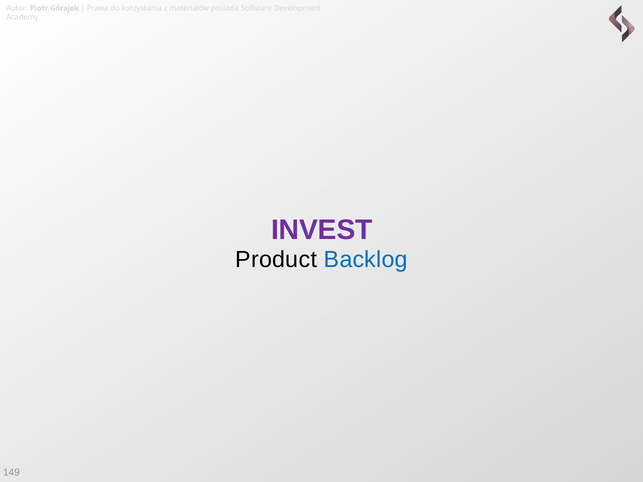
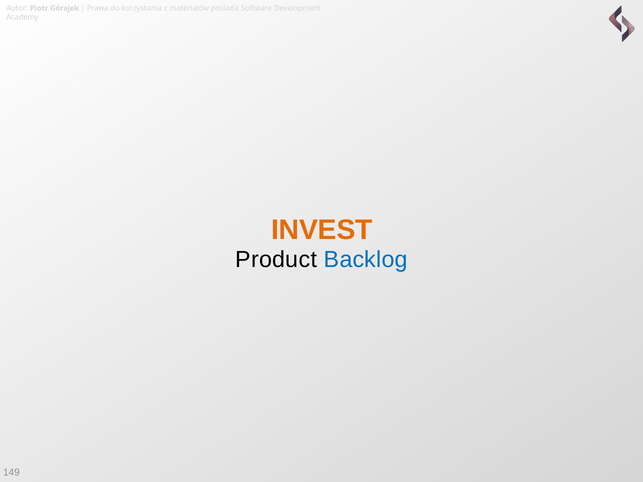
INVEST colour: purple -> orange (322, 230)
